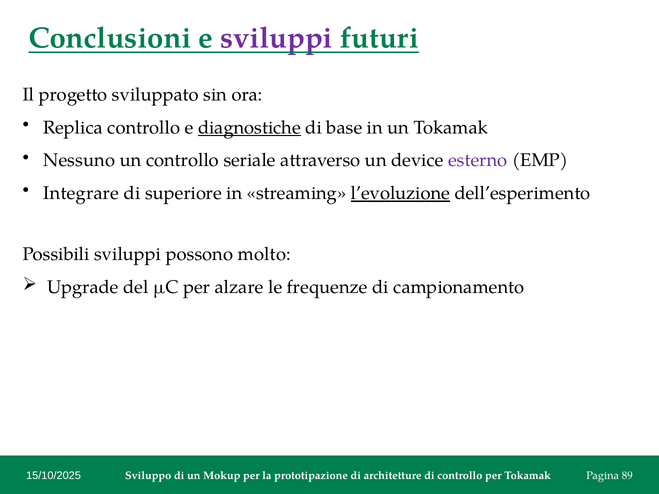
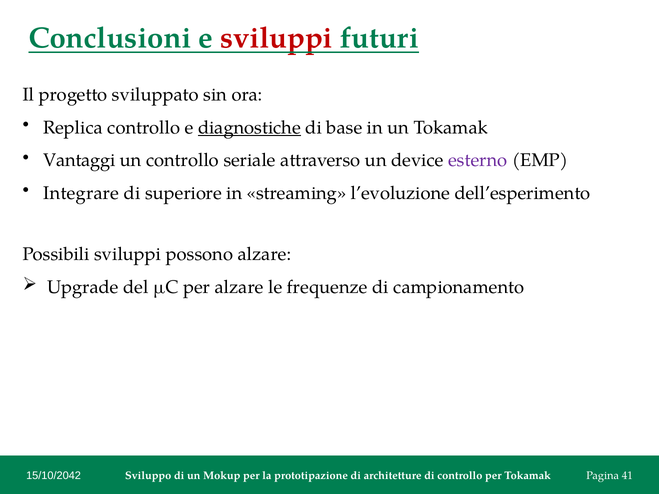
sviluppi colour: purple -> red (277, 38)
Nessuno: Nessuno -> Vantaggi (79, 161)
l’evoluzione underline: present -> none (400, 193)
possono molto: molto -> alzare (264, 254)
15/10/2025: 15/10/2025 -> 15/10/2042 (54, 476)
89: 89 -> 41 (627, 476)
